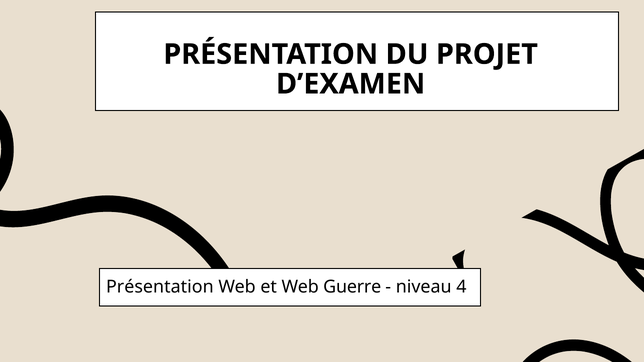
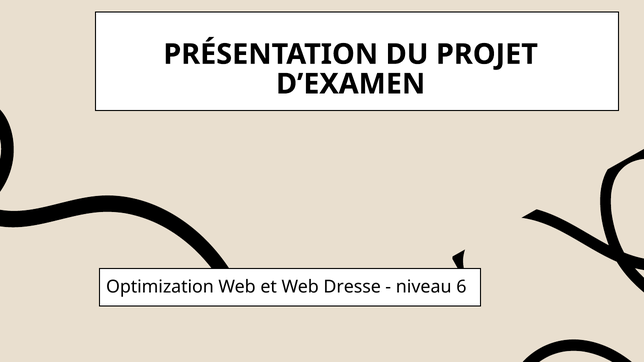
Présentation: Présentation -> Optimization (160, 287)
Guerre: Guerre -> Dresse (352, 287)
4: 4 -> 6 (461, 287)
